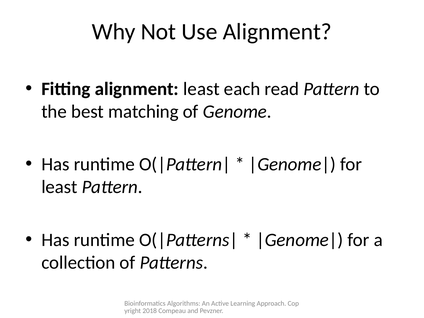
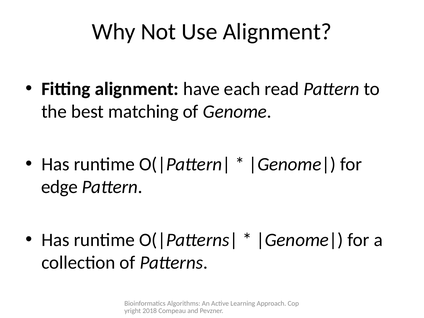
alignment least: least -> have (202, 89)
least: least -> edge (60, 187)
